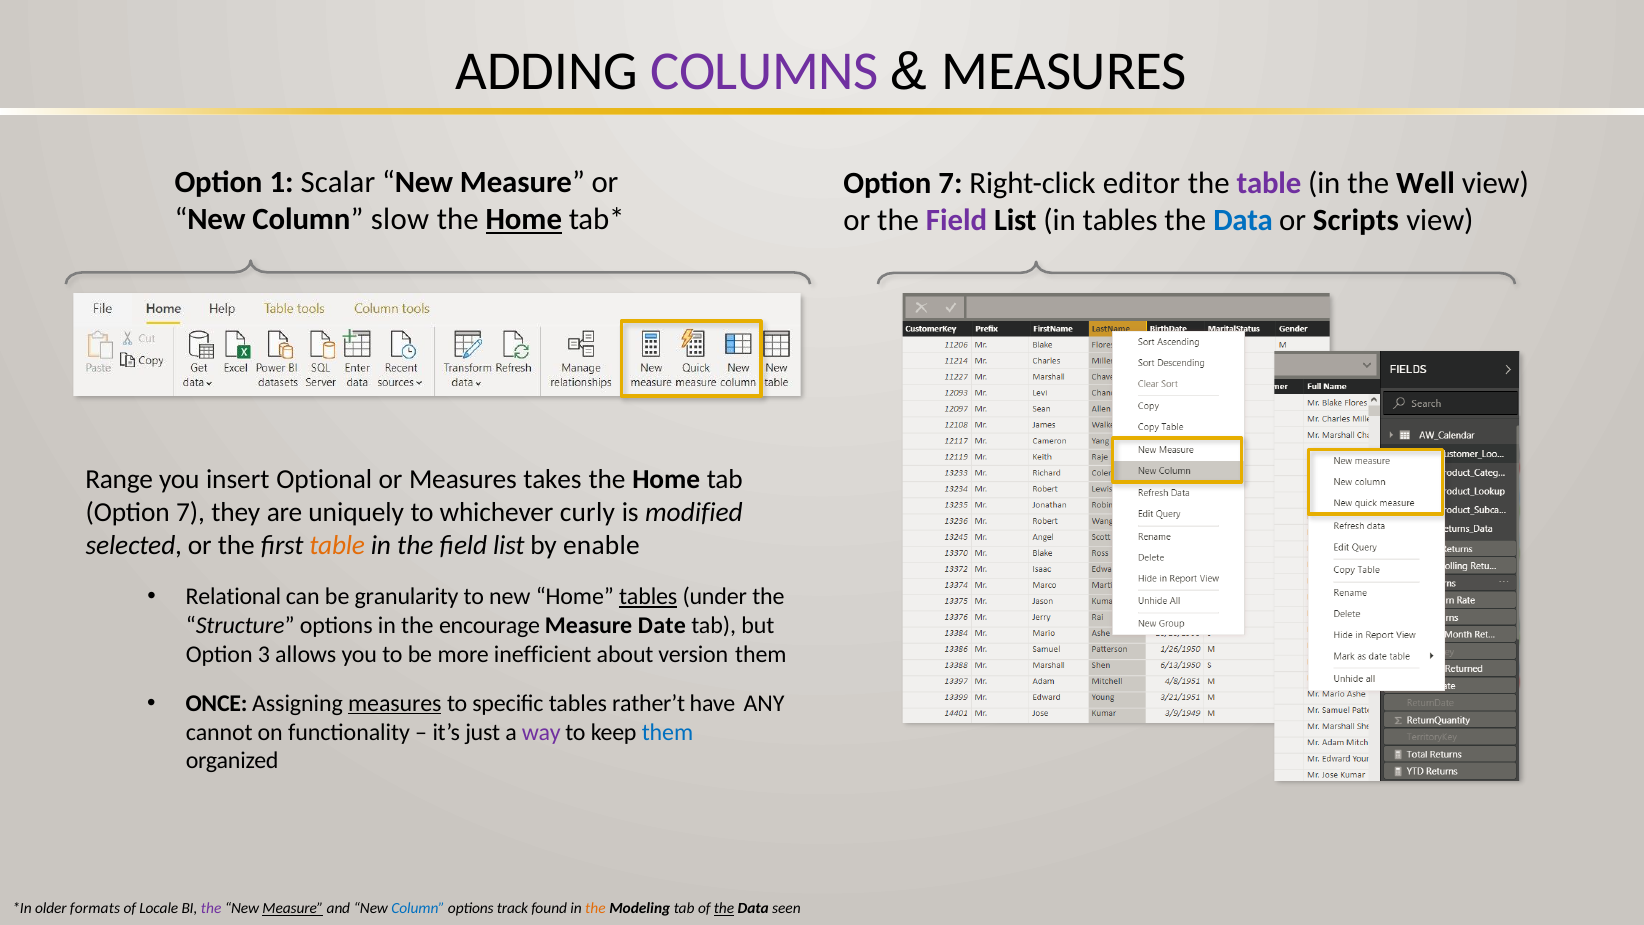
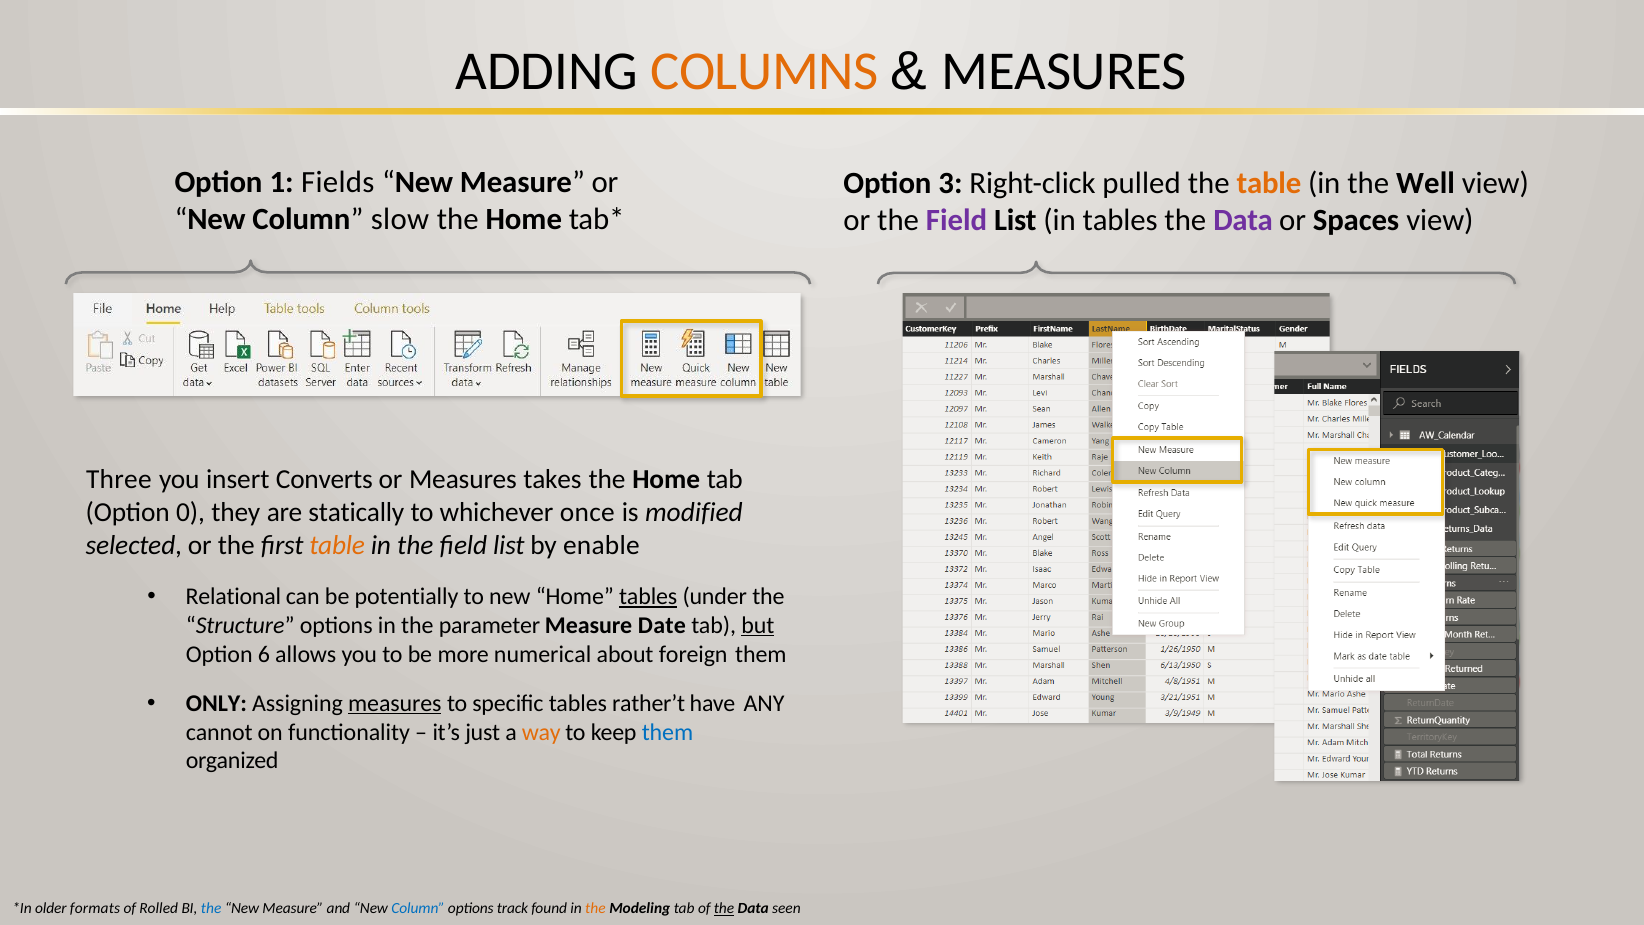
COLUMNS colour: purple -> orange (764, 71)
Scalar: Scalar -> Fields (338, 183)
7: 7 -> 3 (951, 183)
editor: editor -> pulled (1142, 183)
table colour: purple -> orange (1269, 183)
Home underline: present -> none (524, 220)
Data colour: blue -> purple (1243, 220)
Scripts: Scripts -> Spaces (1356, 220)
Range: Range -> Three (119, 479)
Optional: Optional -> Converts (324, 479)
7: 7 -> 0 (191, 512)
uniquely: uniquely -> statically (356, 512)
curly: curly -> once (587, 512)
granularity: granularity -> potentially (407, 596)
encourage: encourage -> parameter (490, 625)
but underline: none -> present (758, 625)
3: 3 -> 6 (264, 654)
inefficient: inefficient -> numerical (543, 654)
version: version -> foreign (693, 654)
ONCE: ONCE -> ONLY (216, 703)
way colour: purple -> orange (541, 732)
Locale: Locale -> Rolled (159, 909)
the colour: purple -> blue (211, 909)
Measure underline: present -> none (293, 909)
